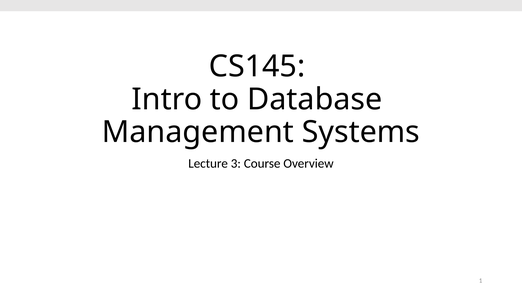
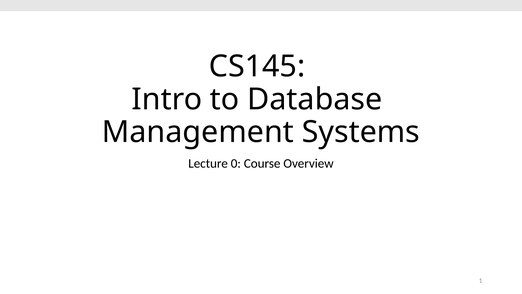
3: 3 -> 0 (236, 163)
